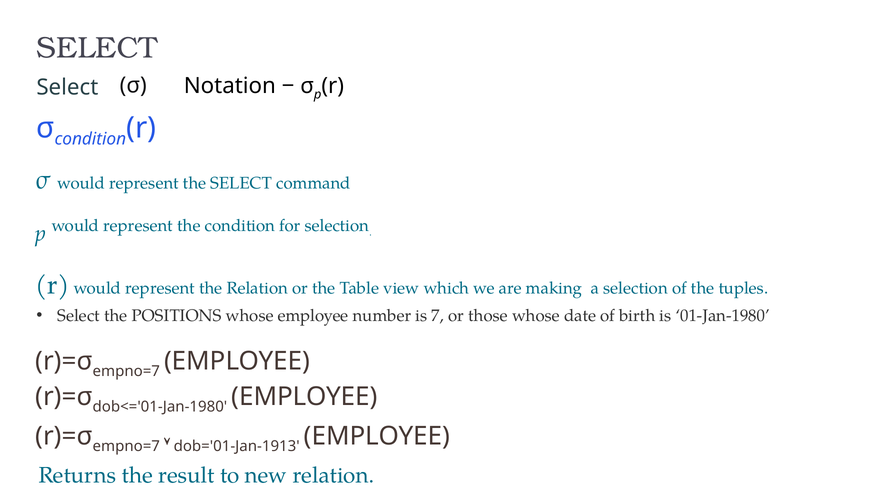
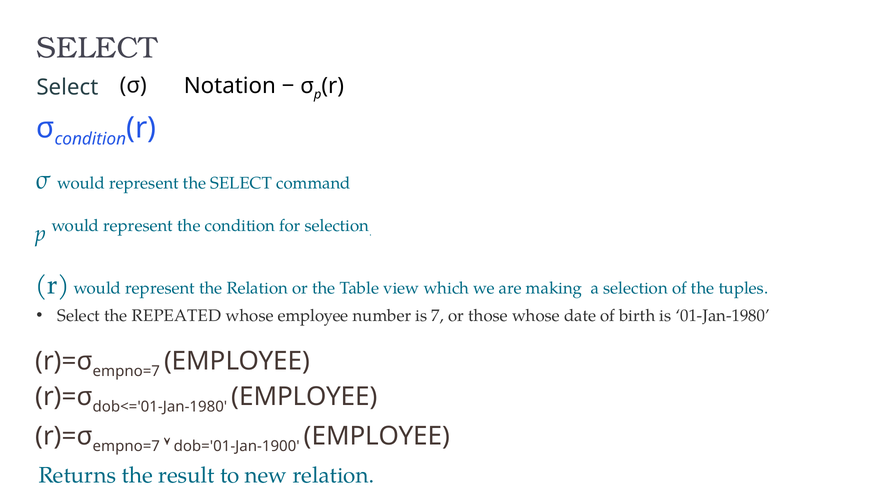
POSITIONS: POSITIONS -> REPEATED (176, 316)
dob='01-Jan-1913: dob='01-Jan-1913 -> dob='01-Jan-1900 (237, 447)
